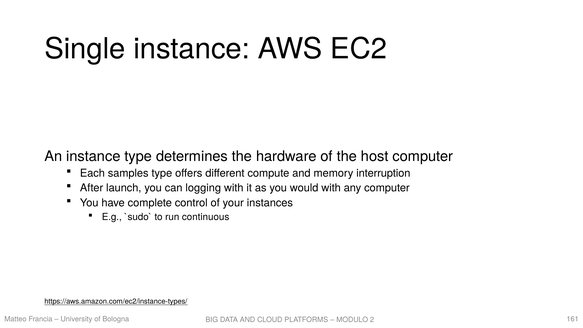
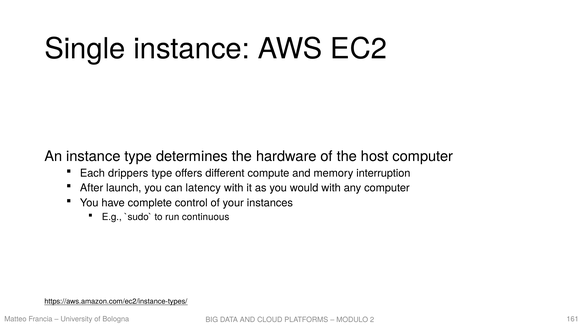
samples: samples -> drippers (128, 173)
logging: logging -> latency (203, 188)
